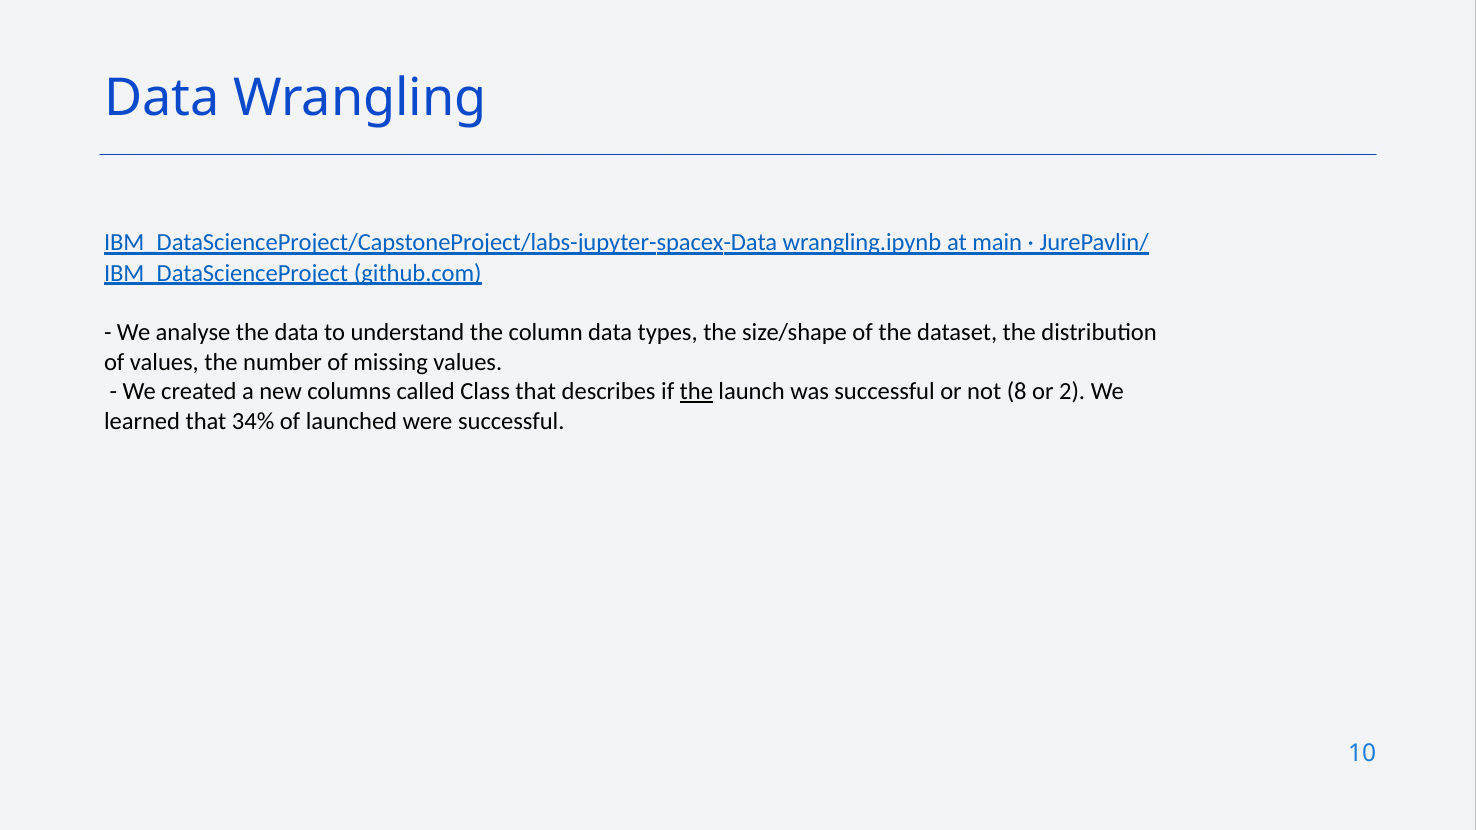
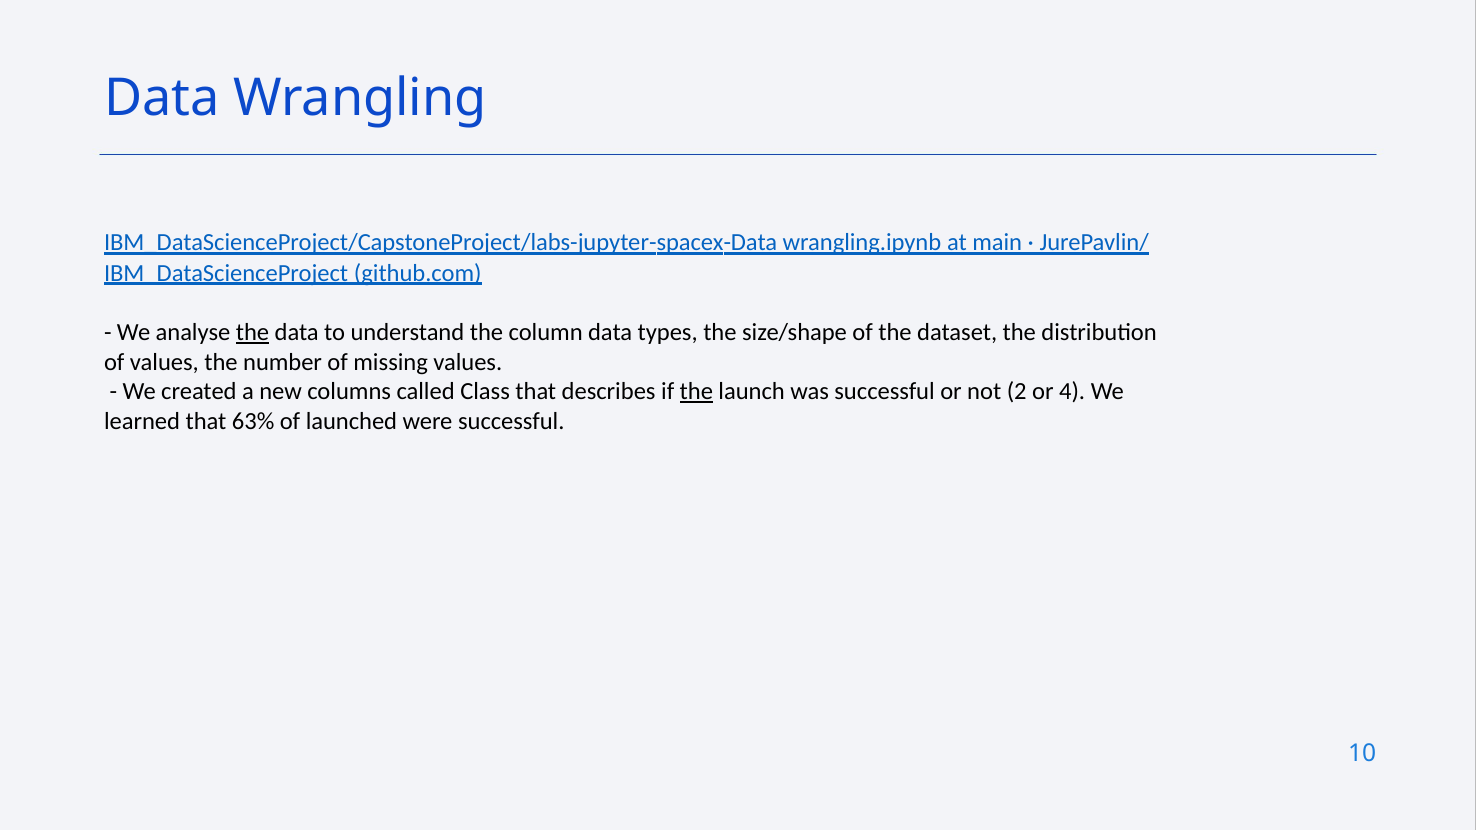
the underline: none -> present (252, 333)
8: 8 -> 2 (1017, 392)
2: 2 -> 4 (1072, 392)
34%: 34% -> 63% (253, 421)
